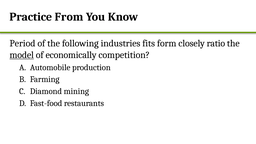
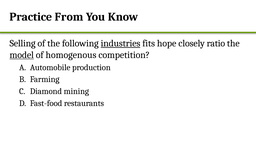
Period: Period -> Selling (23, 43)
industries underline: none -> present (120, 43)
form: form -> hope (167, 43)
economically: economically -> homogenous (71, 55)
